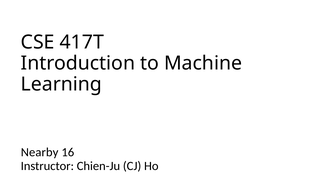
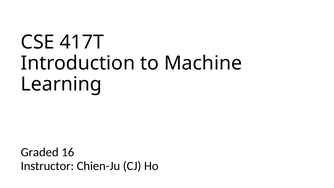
Nearby: Nearby -> Graded (40, 152)
